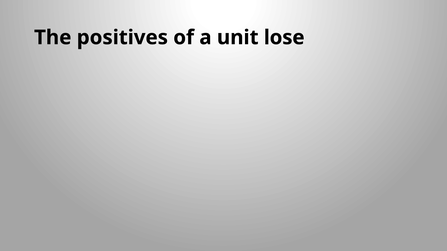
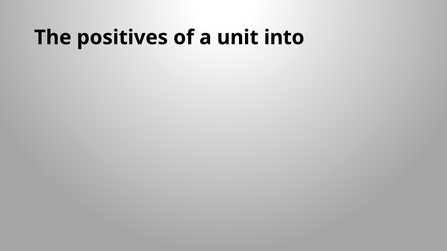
lose: lose -> into (284, 38)
